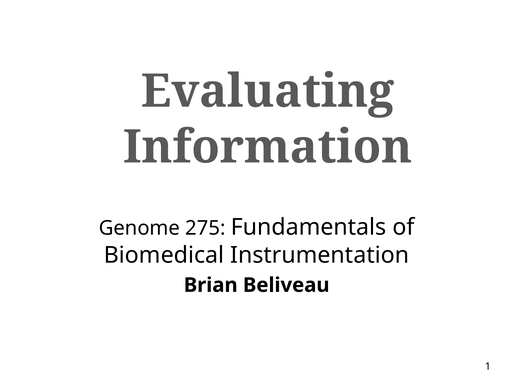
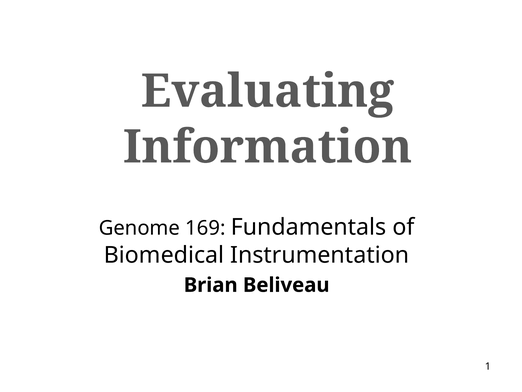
275: 275 -> 169 (205, 228)
